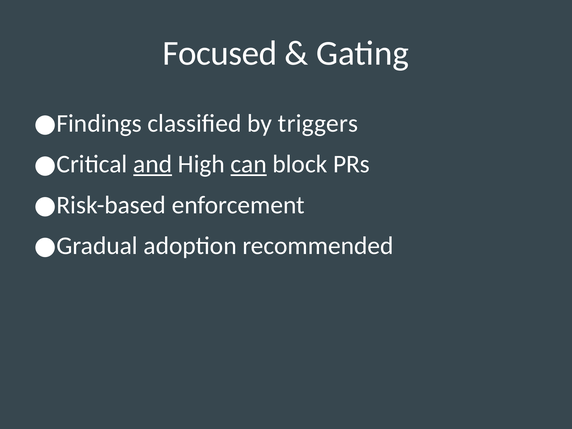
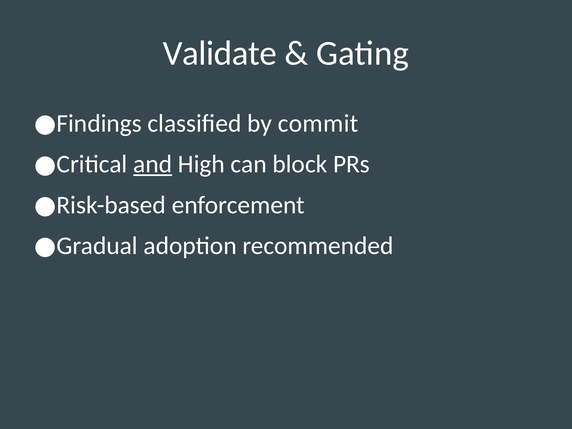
Focused: Focused -> Validate (220, 53)
triggers: triggers -> commit (318, 123)
can underline: present -> none (249, 164)
